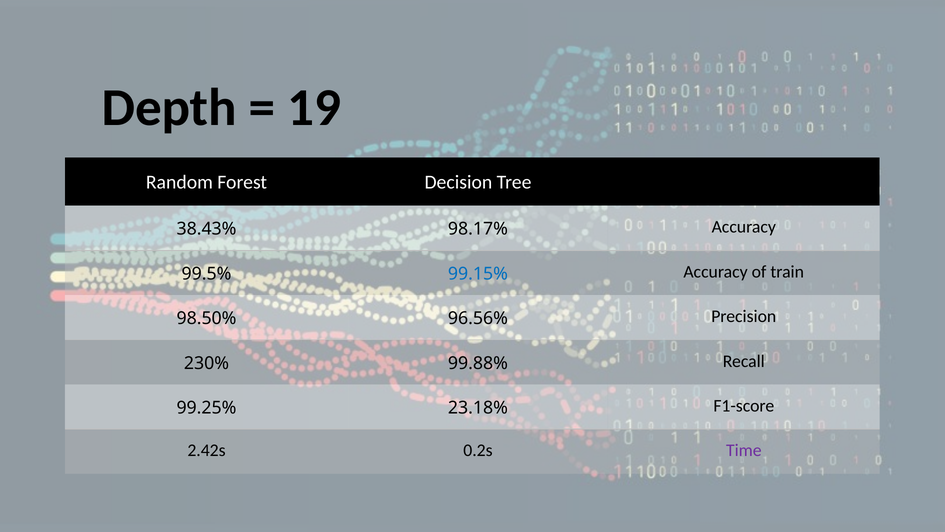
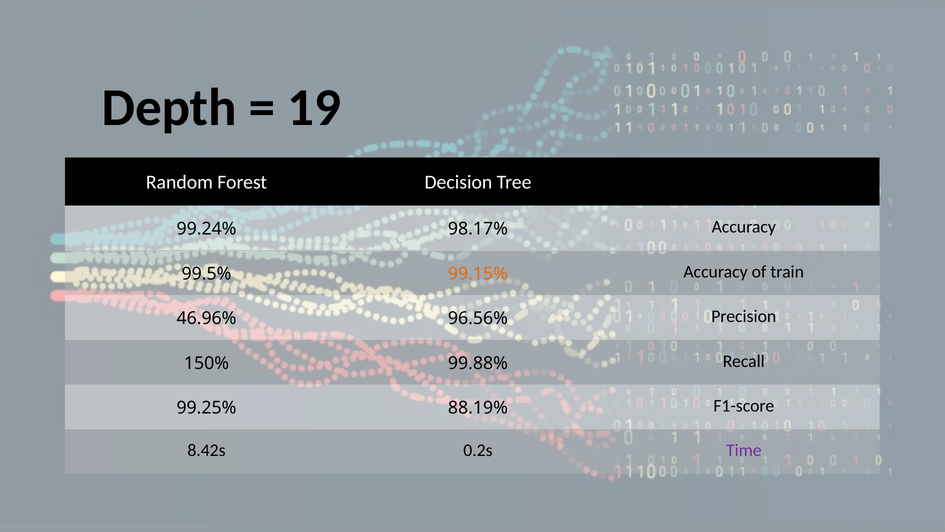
38.43%: 38.43% -> 99.24% (206, 229)
99.15% colour: blue -> orange (478, 274)
98.50%: 98.50% -> 46.96% (206, 318)
230%: 230% -> 150% (207, 363)
23.18%: 23.18% -> 88.19% (478, 408)
2.42s: 2.42s -> 8.42s (207, 450)
